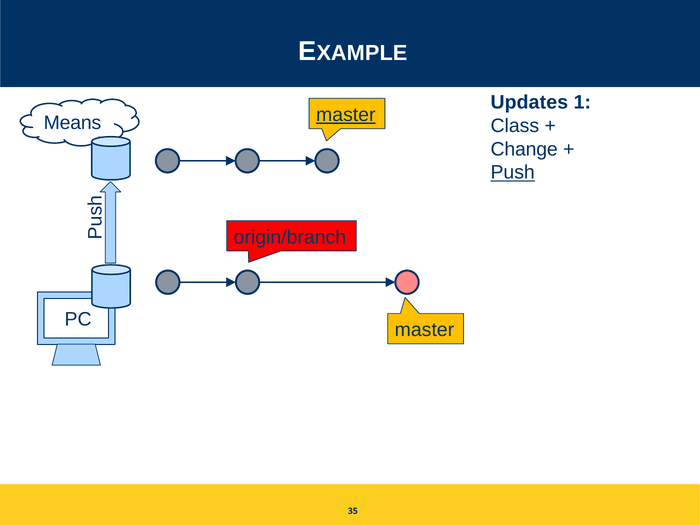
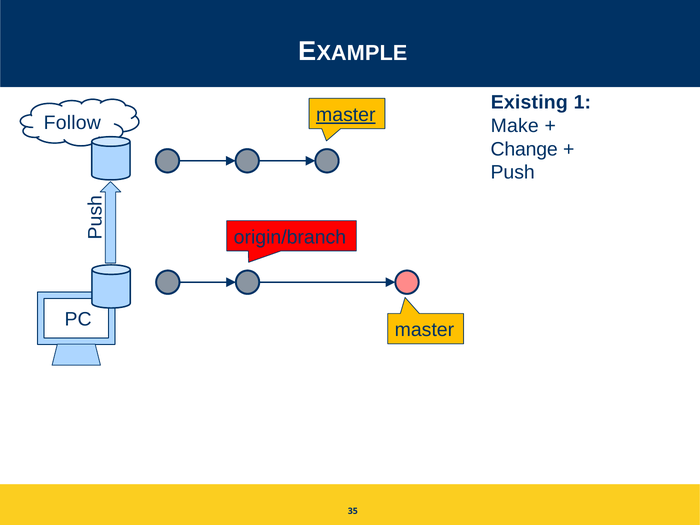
Updates: Updates -> Existing (529, 103)
Means: Means -> Follow (72, 123)
Class: Class -> Make (515, 126)
Push underline: present -> none (513, 173)
